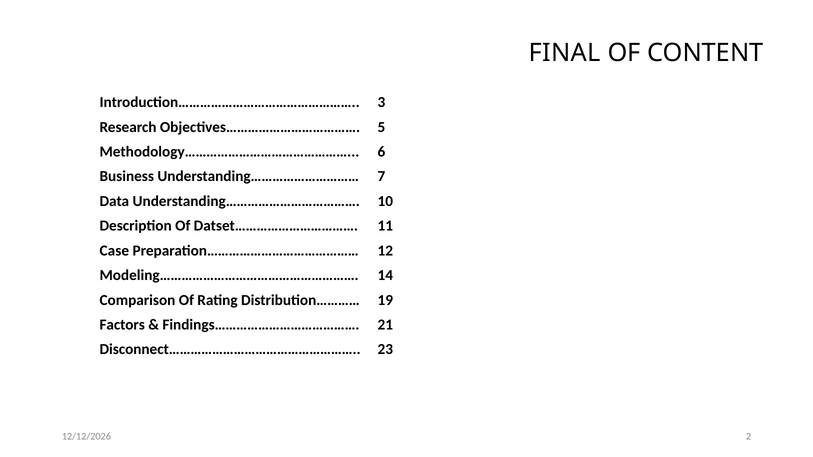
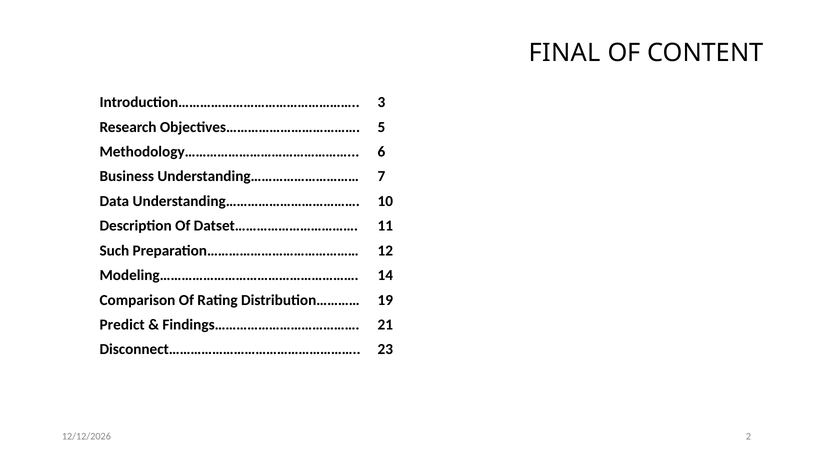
Case: Case -> Such (114, 251)
Factors: Factors -> Predict (122, 325)
